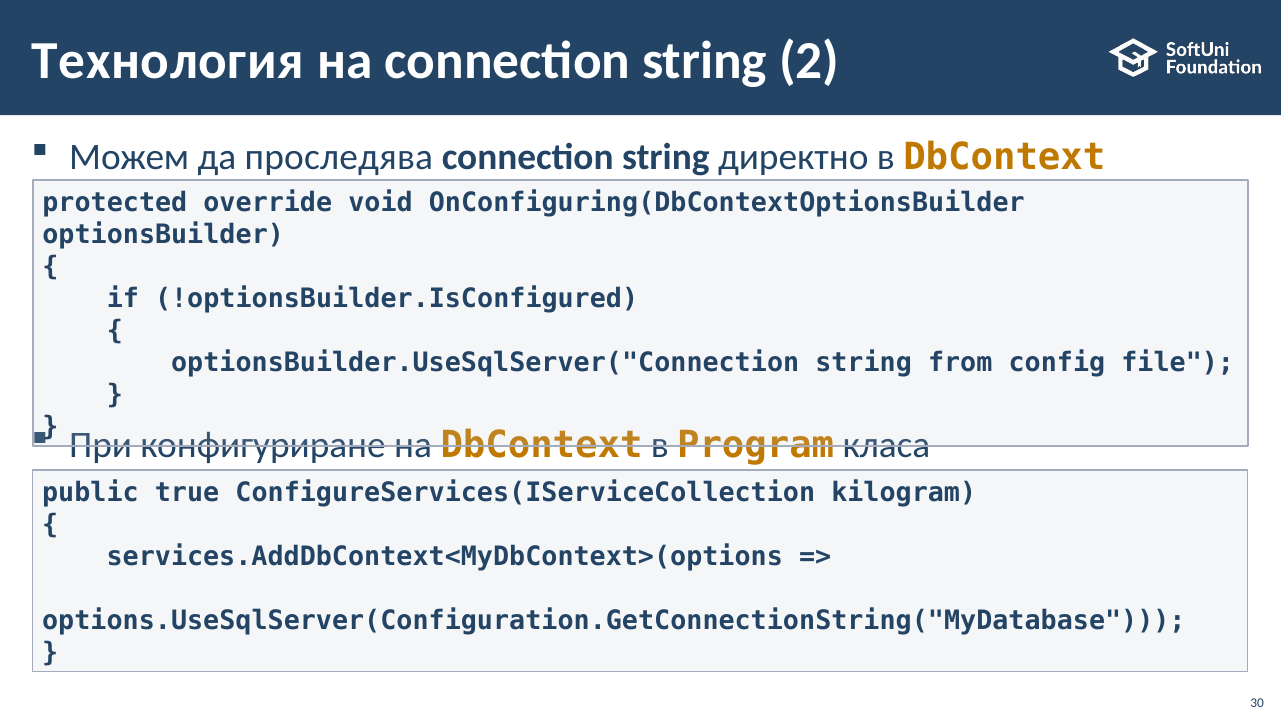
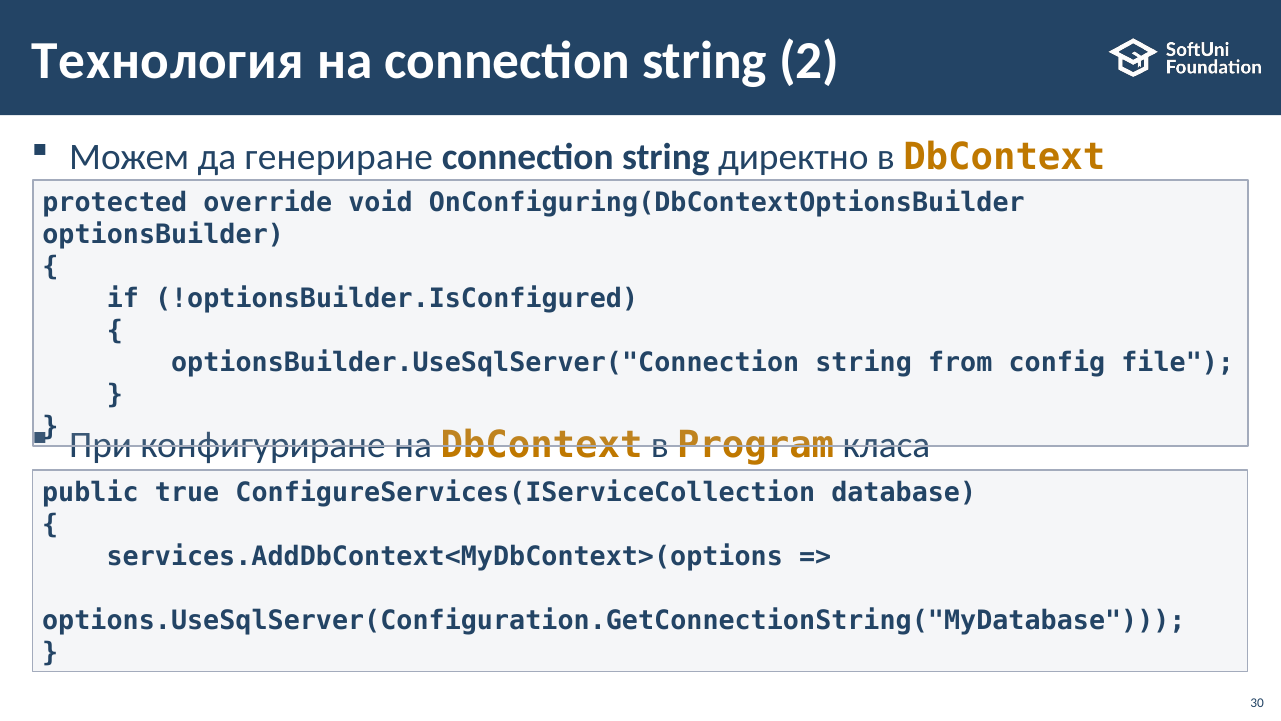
проследява: проследява -> генериране (339, 157)
kilogram: kilogram -> database (904, 492)
